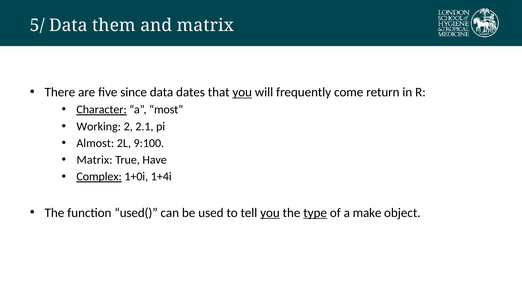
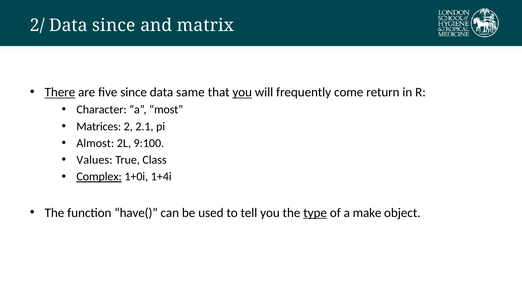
5/: 5/ -> 2/ (37, 26)
Data them: them -> since (114, 26)
There underline: none -> present (60, 92)
dates: dates -> same (190, 92)
Character underline: present -> none (102, 110)
Working: Working -> Matrices (99, 126)
Matrix: Matrix -> Values (94, 160)
Have: Have -> Class (155, 160)
used(: used( -> have( (136, 212)
you underline: present -> none (270, 212)
